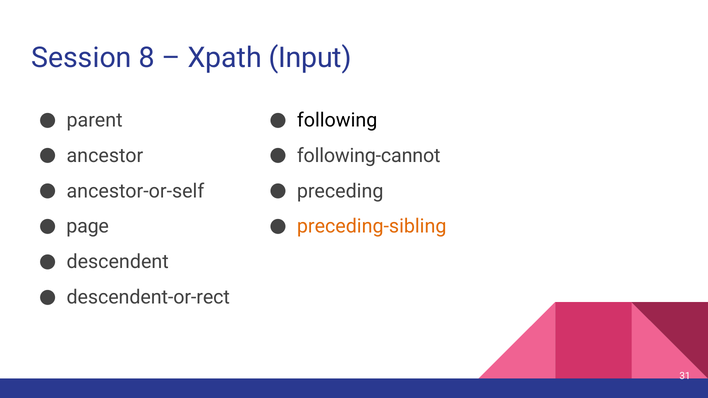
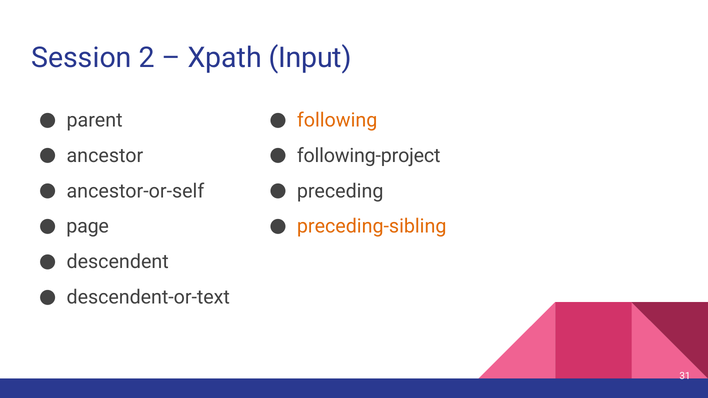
8: 8 -> 2 (147, 58)
following colour: black -> orange (337, 120)
following-cannot: following-cannot -> following-project (369, 156)
descendent-or-rect: descendent-or-rect -> descendent-or-text (148, 298)
